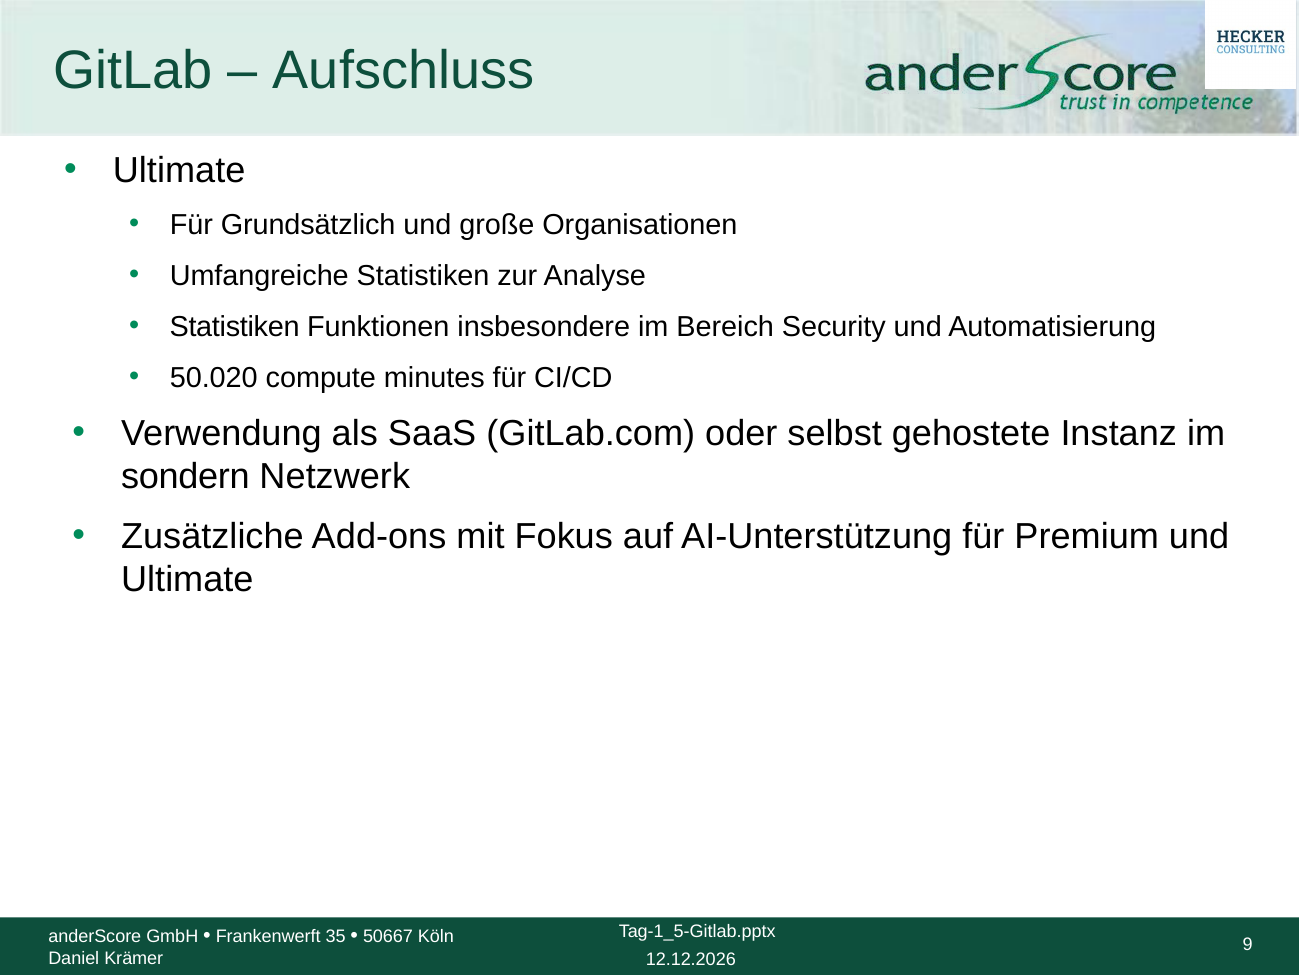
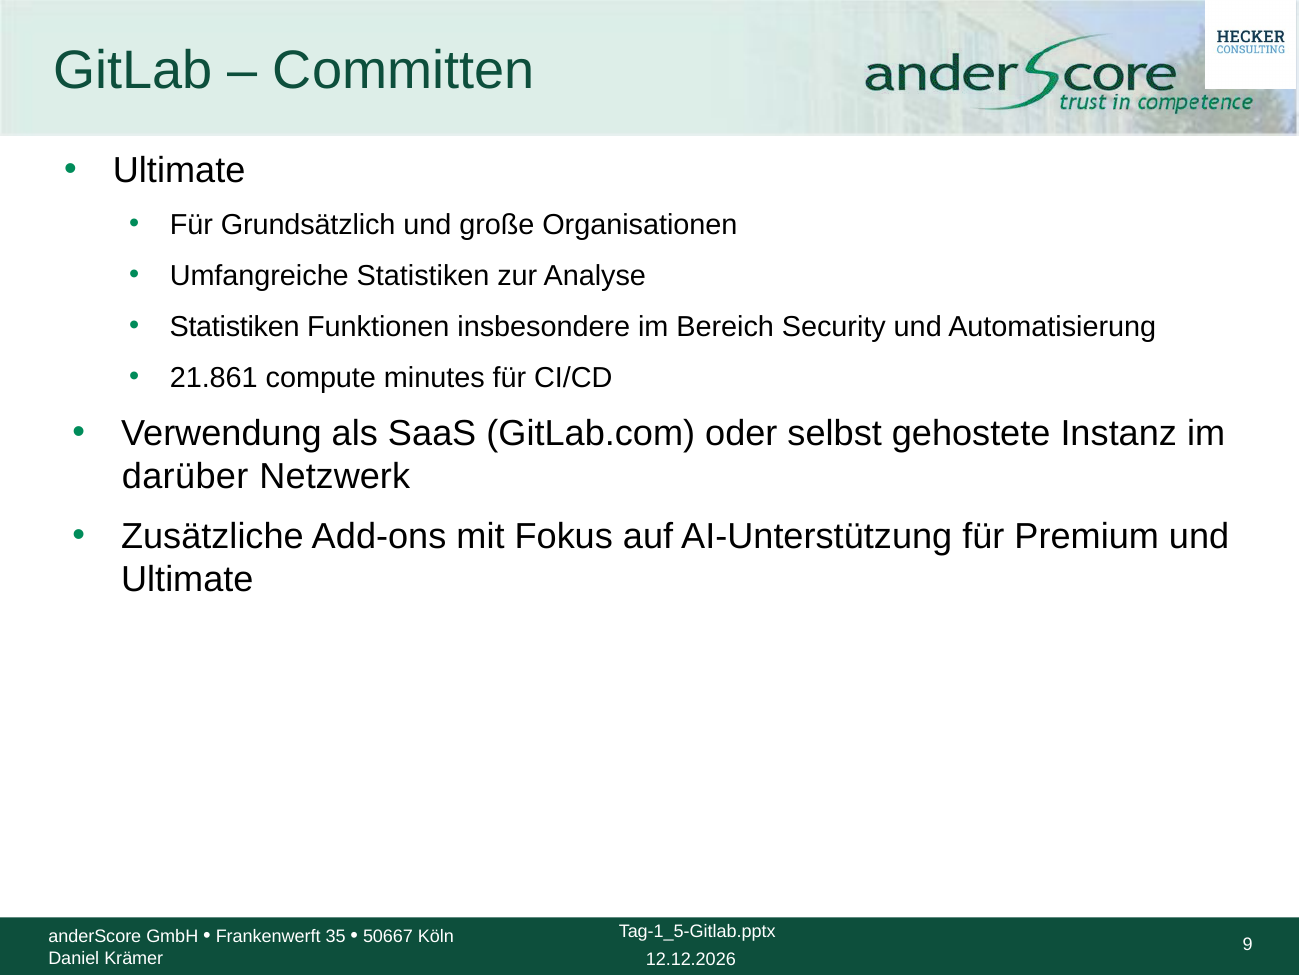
Aufschluss: Aufschluss -> Committen (404, 70)
50.020: 50.020 -> 21.861 (214, 377)
sondern: sondern -> darüber (185, 477)
